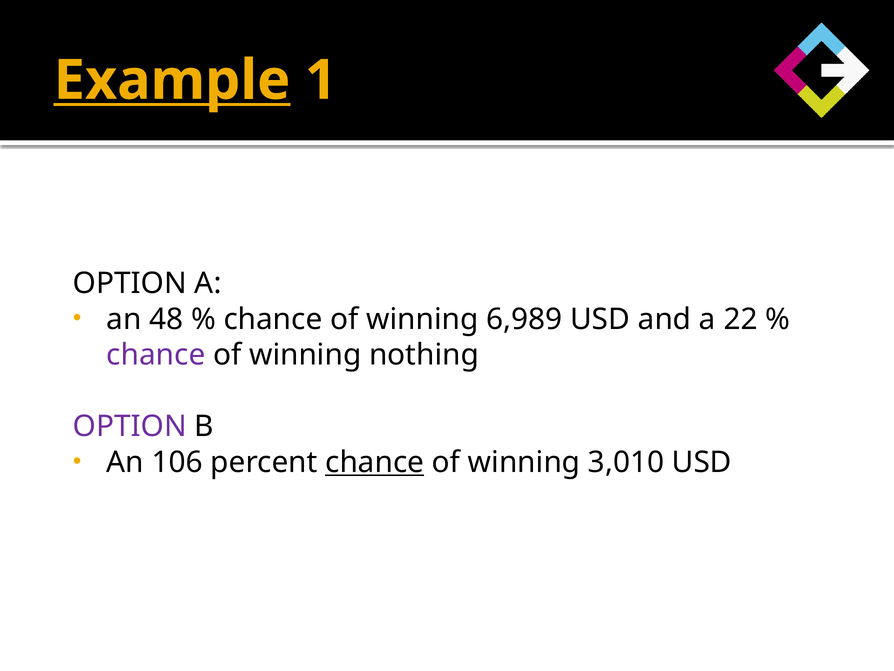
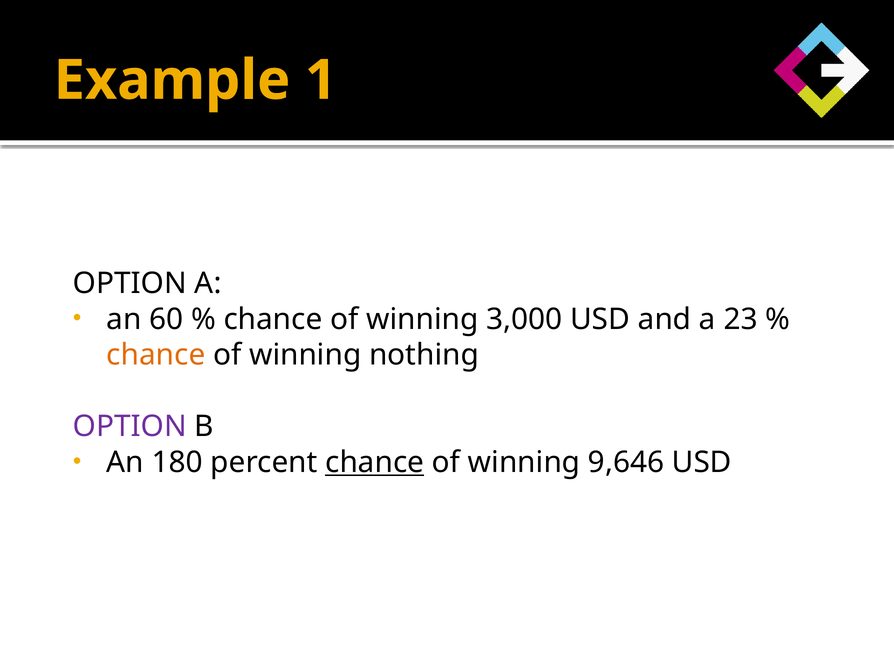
Example underline: present -> none (172, 80)
48: 48 -> 60 (166, 319)
6,989: 6,989 -> 3,000 (524, 319)
22: 22 -> 23 (741, 319)
chance colour: purple -> orange (156, 355)
106: 106 -> 180 (177, 462)
3,010: 3,010 -> 9,646 (626, 462)
